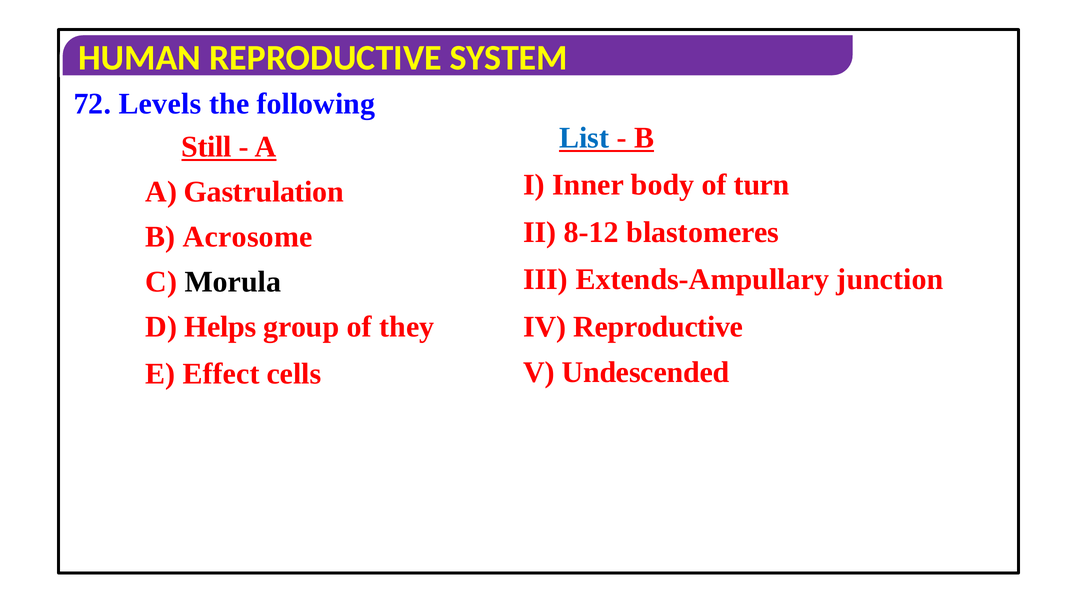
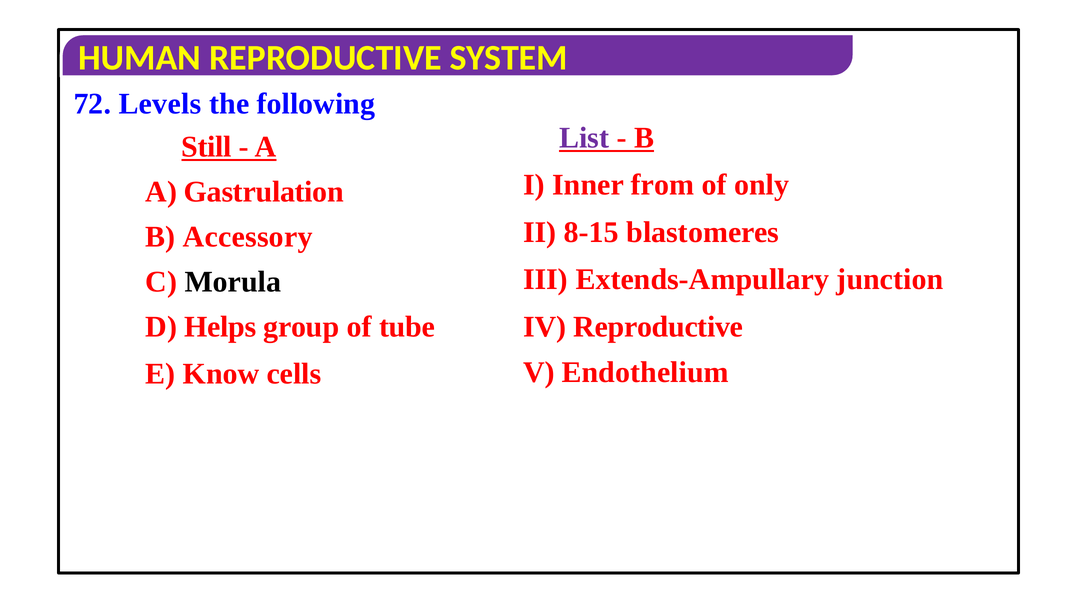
List colour: blue -> purple (584, 138)
body: body -> from (663, 185)
turn: turn -> only (762, 185)
8-12: 8-12 -> 8-15 (591, 232)
Acrosome: Acrosome -> Accessory (248, 237)
they: they -> tube (407, 327)
Effect: Effect -> Know (221, 374)
Undescended: Undescended -> Endothelium (645, 372)
